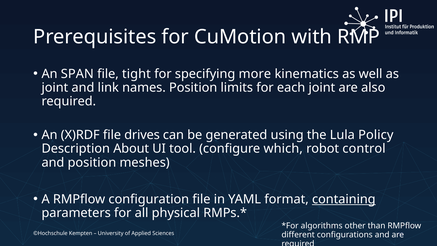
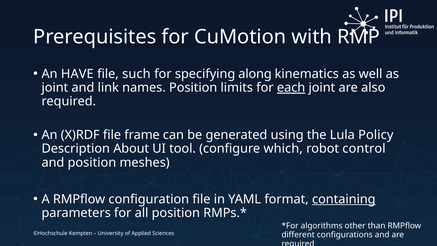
SPAN: SPAN -> HAVE (77, 74)
tight: tight -> such (136, 74)
more: more -> along (255, 74)
each underline: none -> present (291, 88)
drives: drives -> frame (142, 135)
all physical: physical -> position (176, 213)
